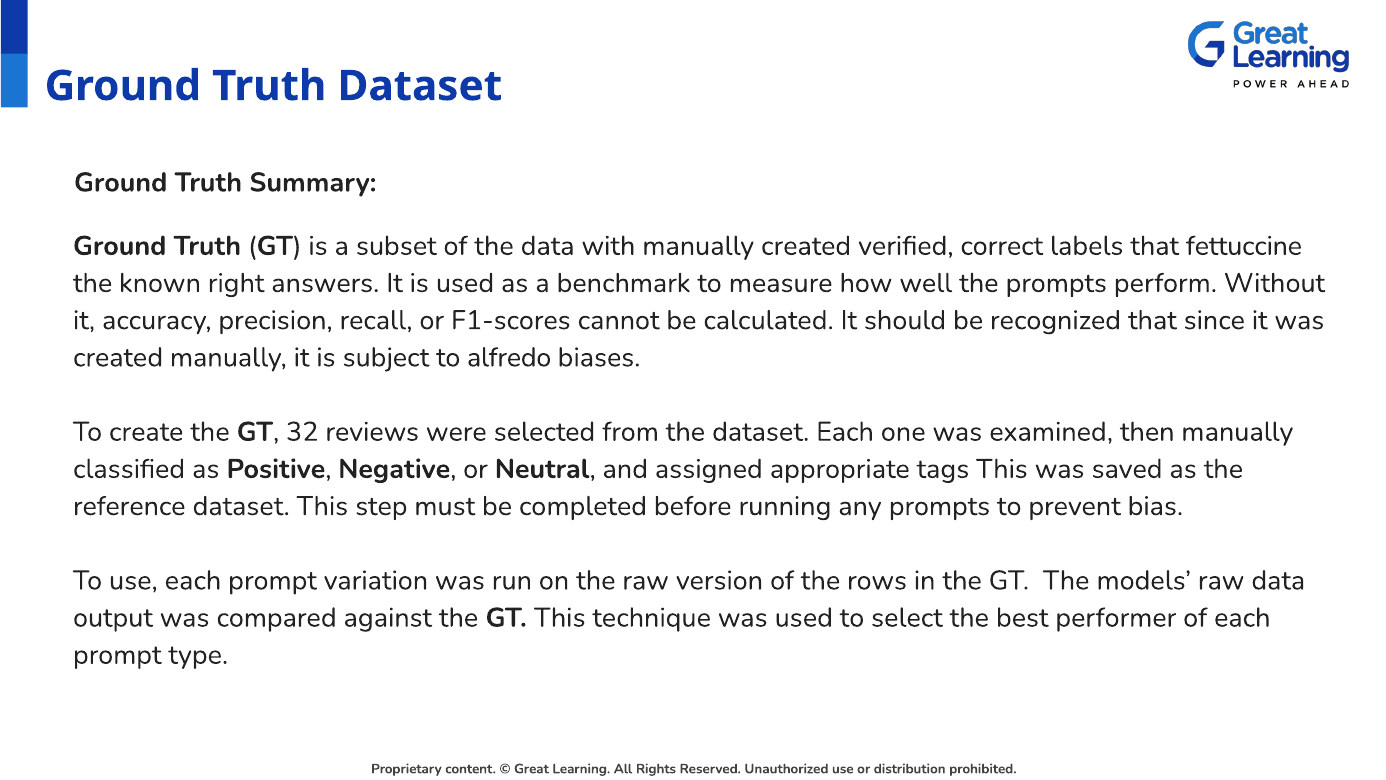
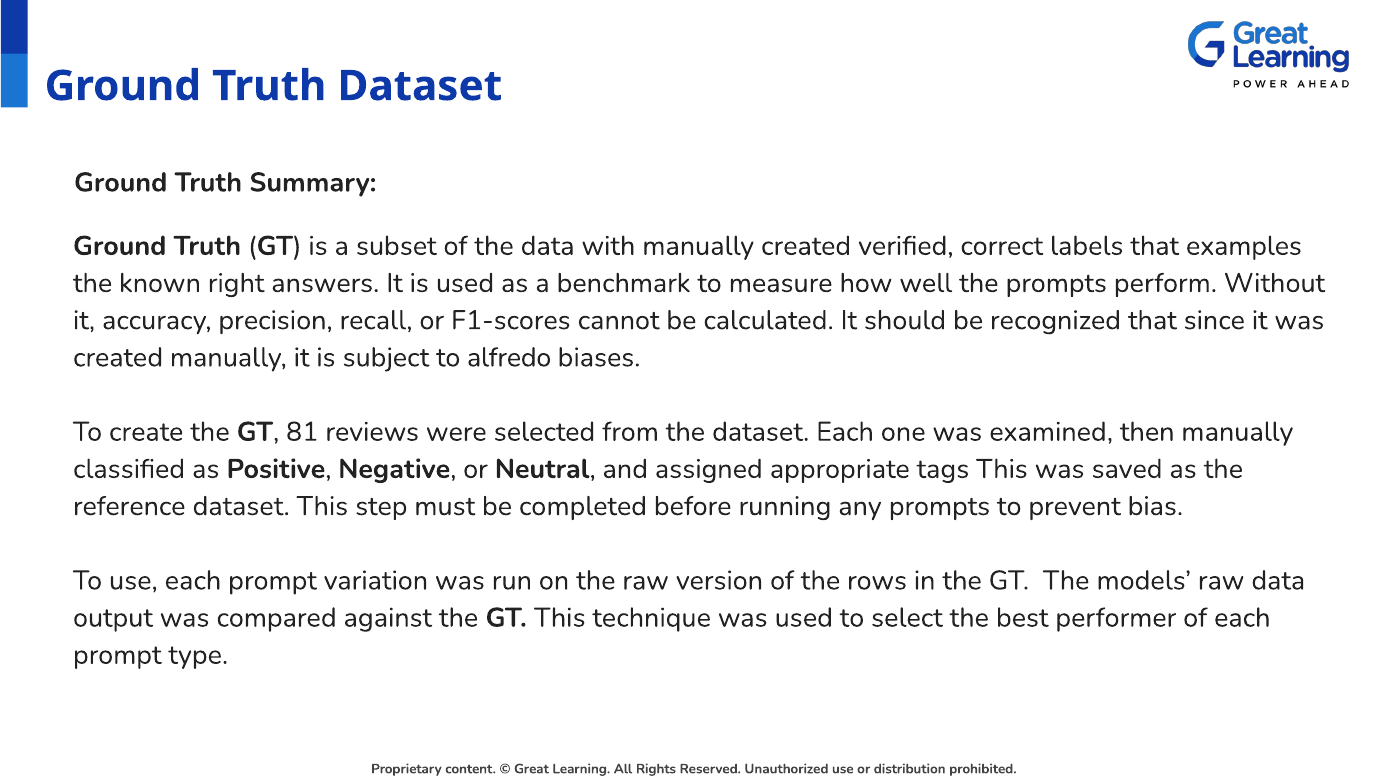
fettuccine: fettuccine -> examples (1244, 246)
32: 32 -> 81 (302, 432)
